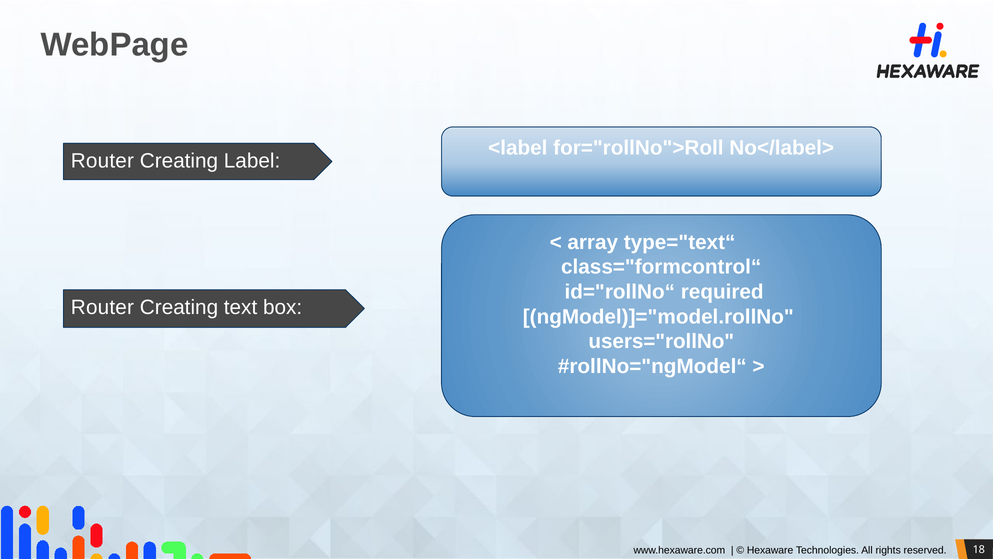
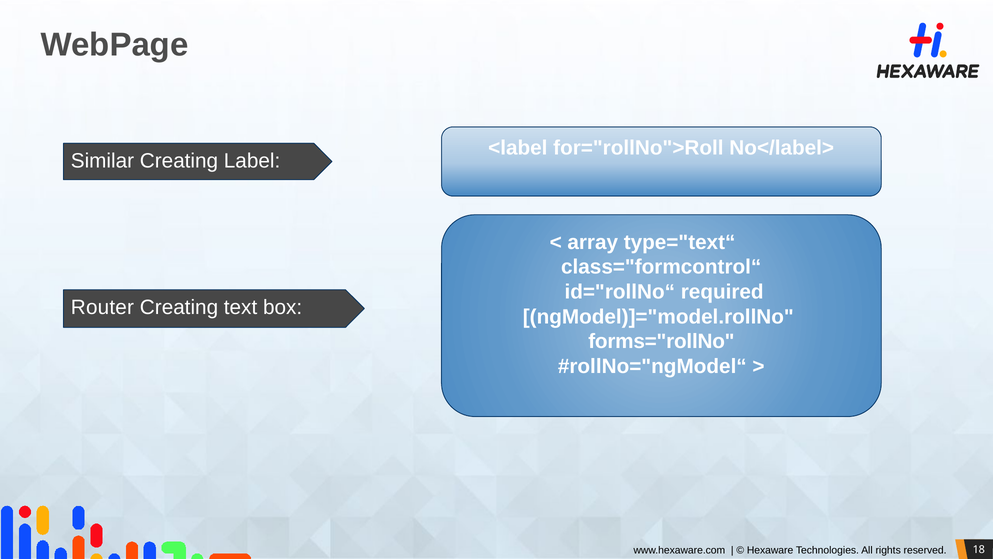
Router: Router -> Similar (102, 161)
users="rollNo: users="rollNo -> forms="rollNo (661, 341)
